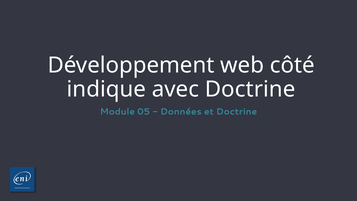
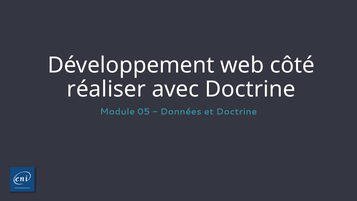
indique: indique -> réaliser (106, 89)
